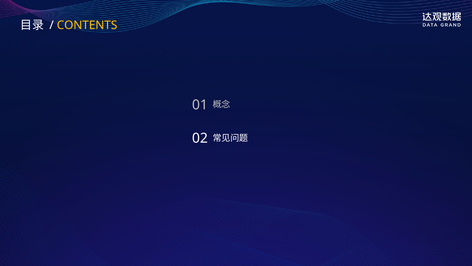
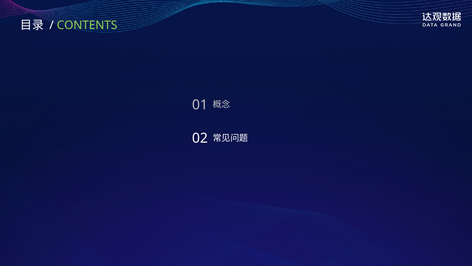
CONTENTS colour: yellow -> light green (87, 25)
